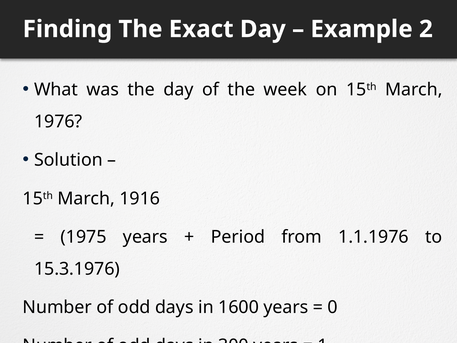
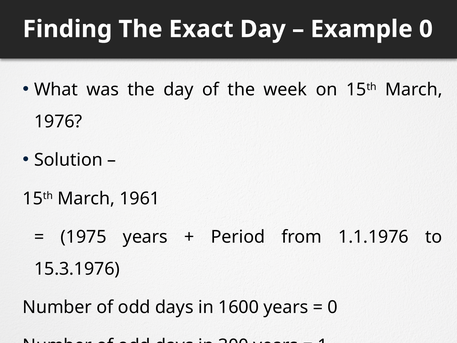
Example 2: 2 -> 0 (426, 29)
1916: 1916 -> 1961 (140, 198)
